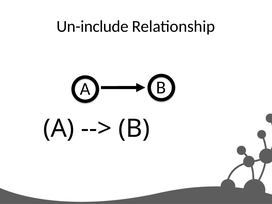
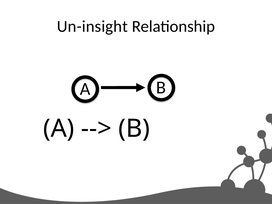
Un-include: Un-include -> Un-insight (92, 26)
